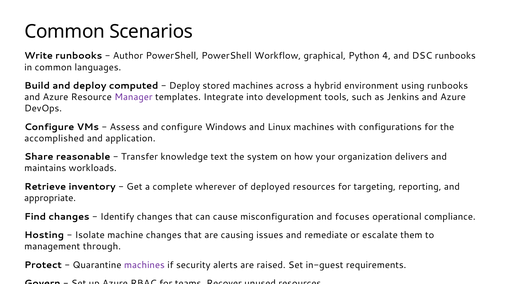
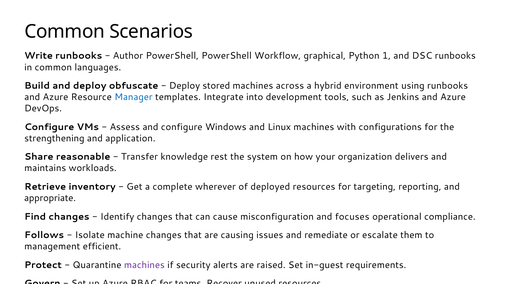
4: 4 -> 1 (386, 56)
computed: computed -> obfuscate (134, 86)
Manager colour: purple -> blue (133, 97)
accomplished: accomplished -> strengthening (54, 138)
text: text -> rest (219, 157)
Hosting: Hosting -> Follows (44, 235)
through: through -> efficient (102, 247)
